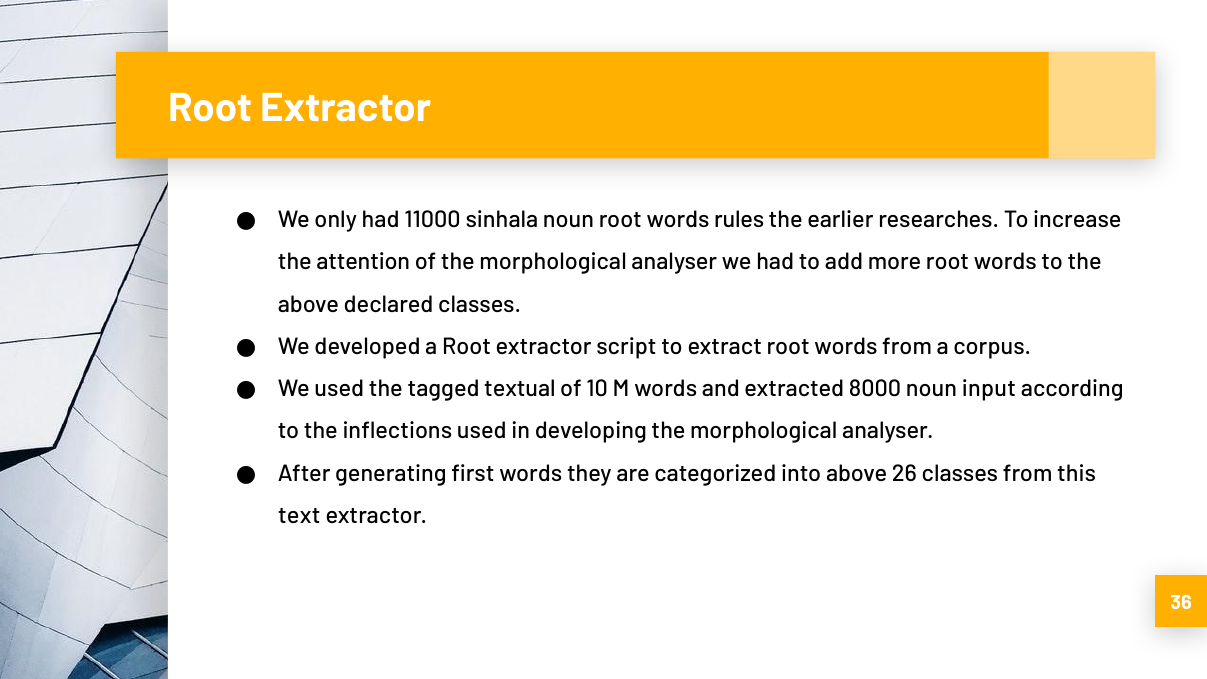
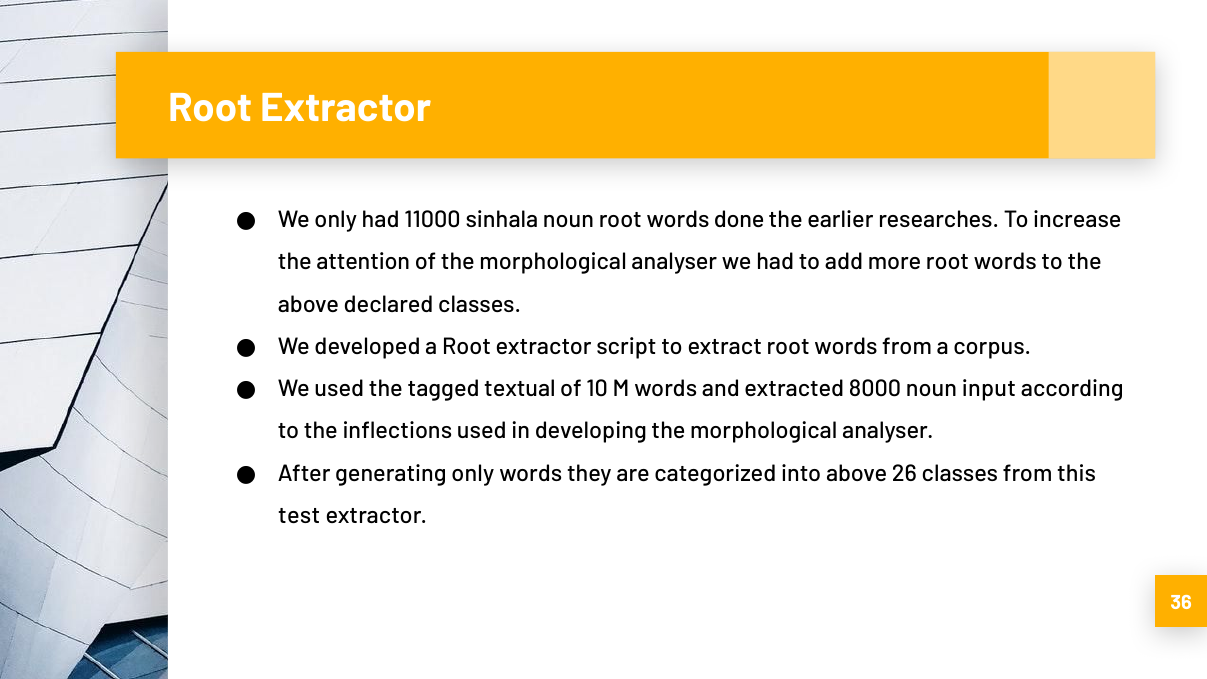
rules: rules -> done (739, 220)
generating first: first -> only (473, 473)
text: text -> test (299, 516)
